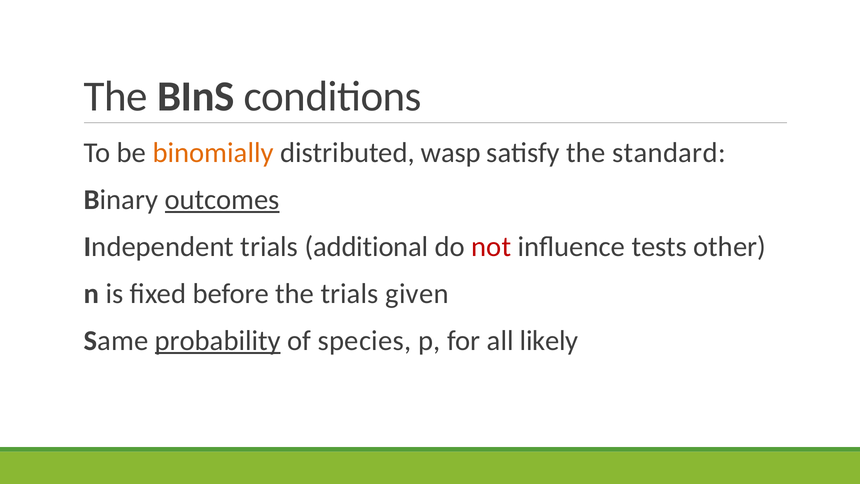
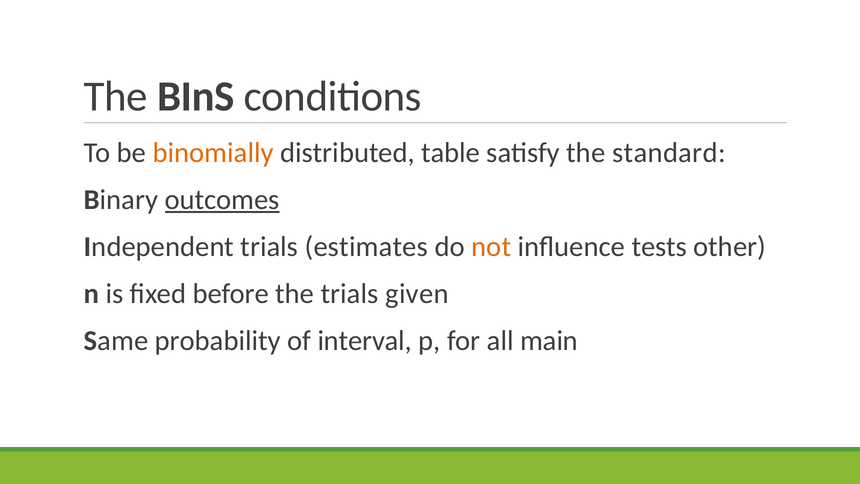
wasp: wasp -> table (451, 153)
additional: additional -> estimates (366, 247)
not colour: red -> orange (491, 247)
probability underline: present -> none (218, 340)
species: species -> interval (365, 340)
likely: likely -> main (549, 340)
